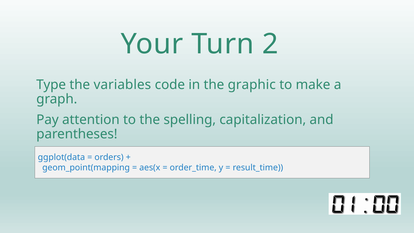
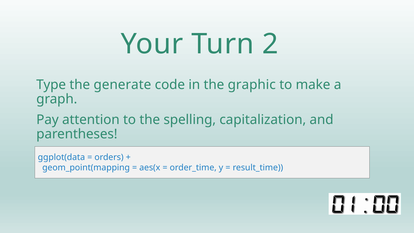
variables: variables -> generate (122, 85)
